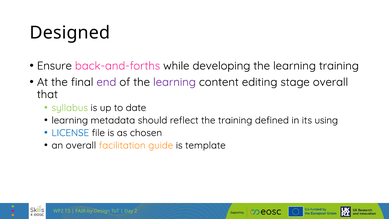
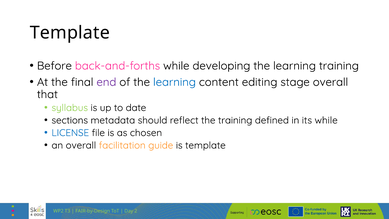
Designed: Designed -> Template (70, 33)
Ensure: Ensure -> Before (54, 66)
learning colour: purple -> blue (174, 82)
learning: learning -> sections (70, 120)
its using: using -> while (326, 120)
